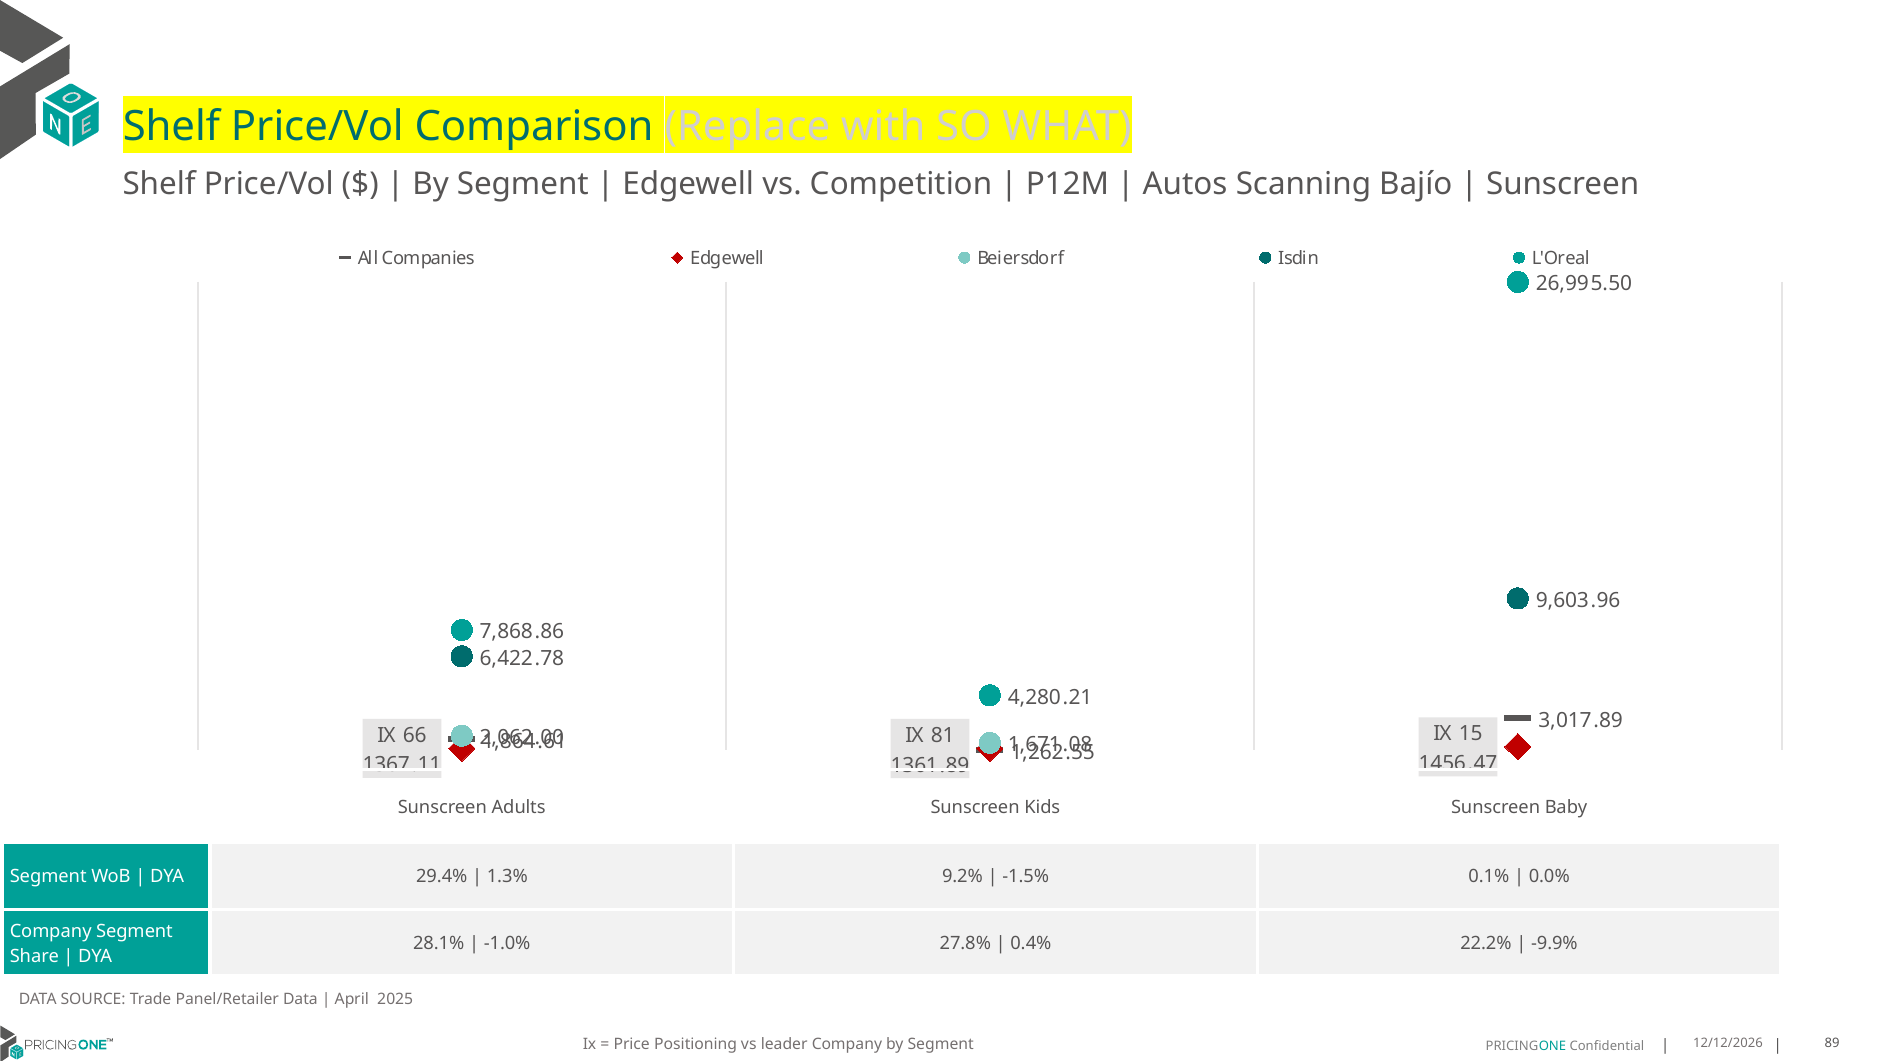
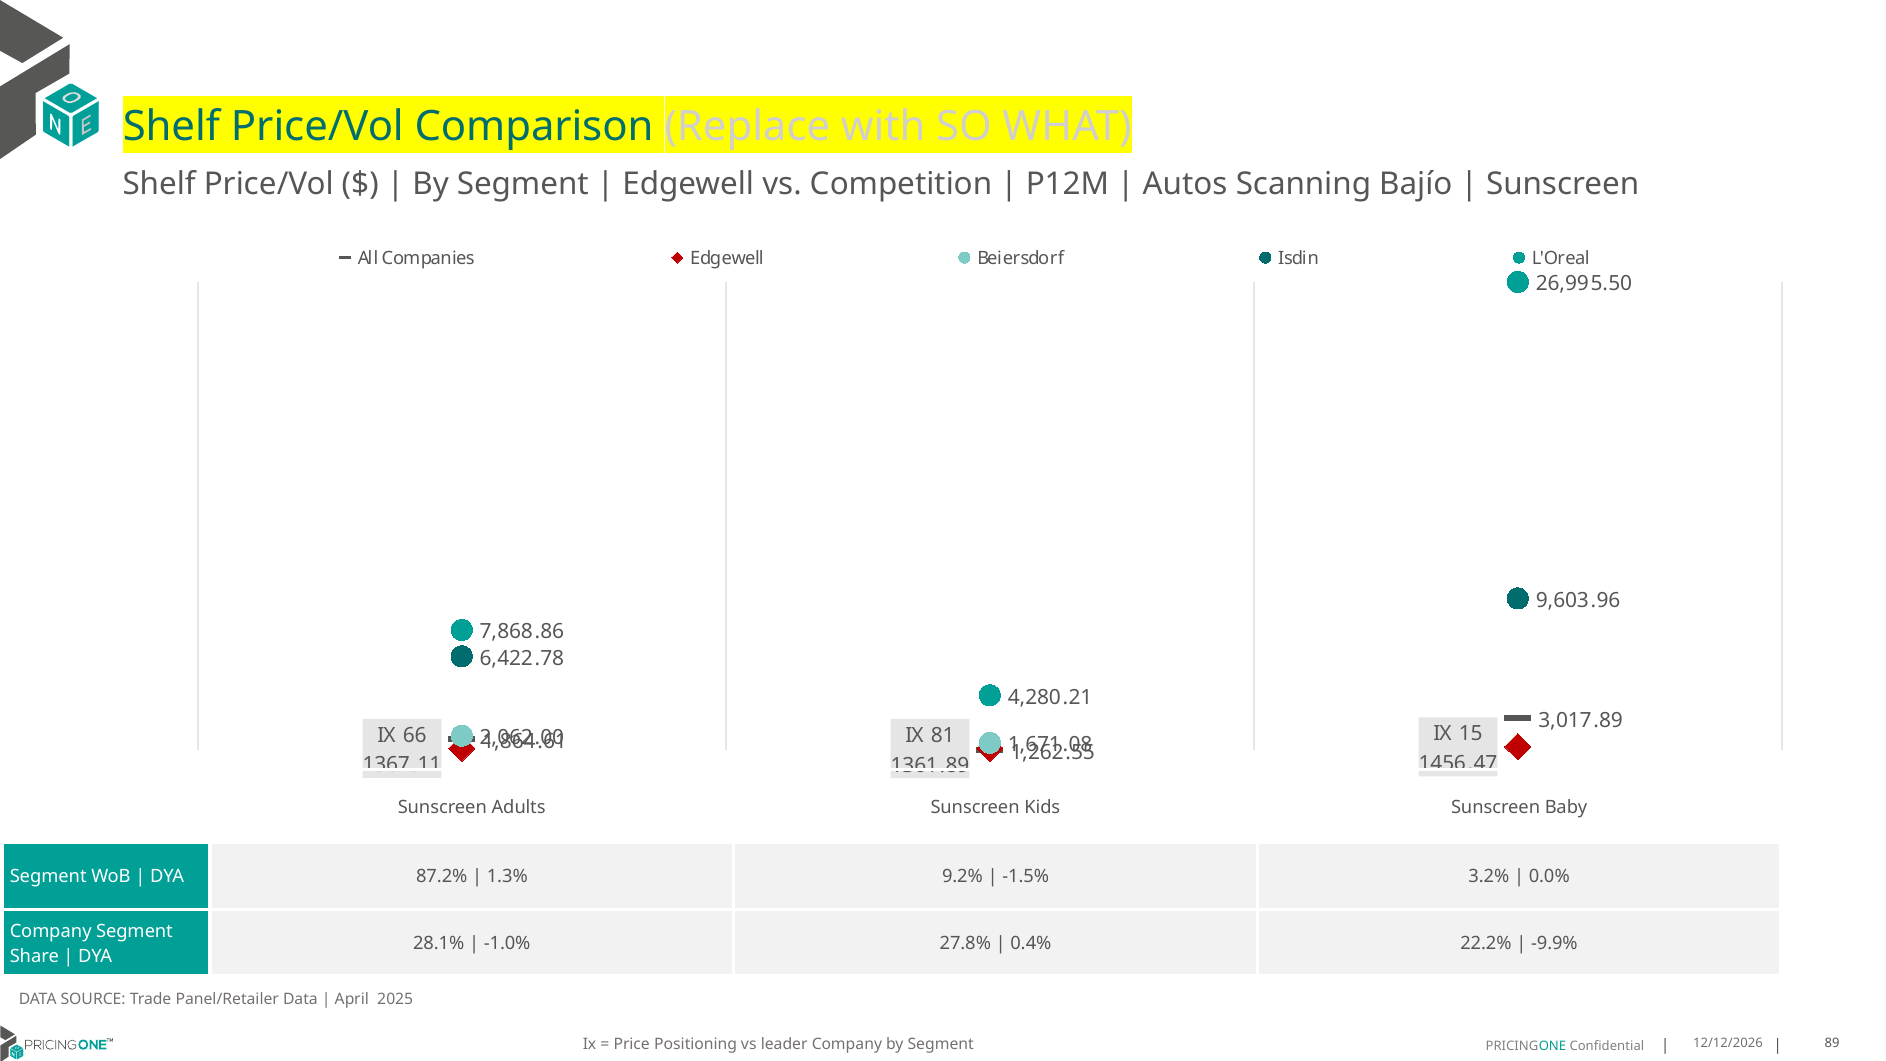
29.4%: 29.4% -> 87.2% (442, 877)
0.1%: 0.1% -> 3.2% (1489, 877)
